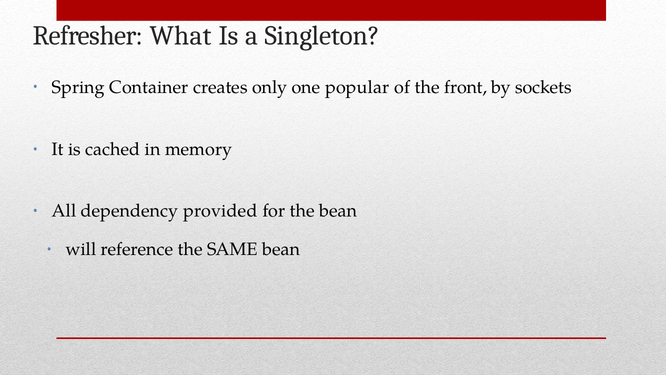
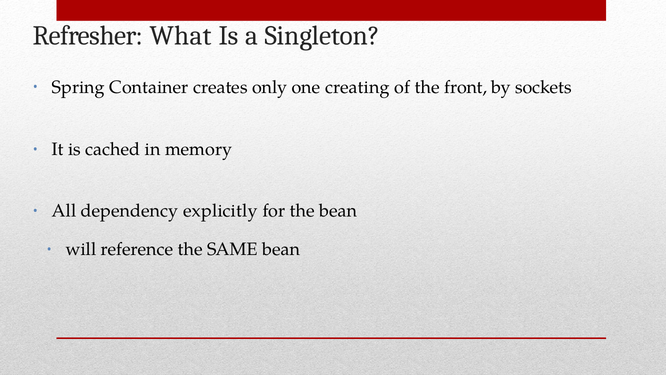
popular: popular -> creating (357, 87)
provided: provided -> explicitly (220, 211)
